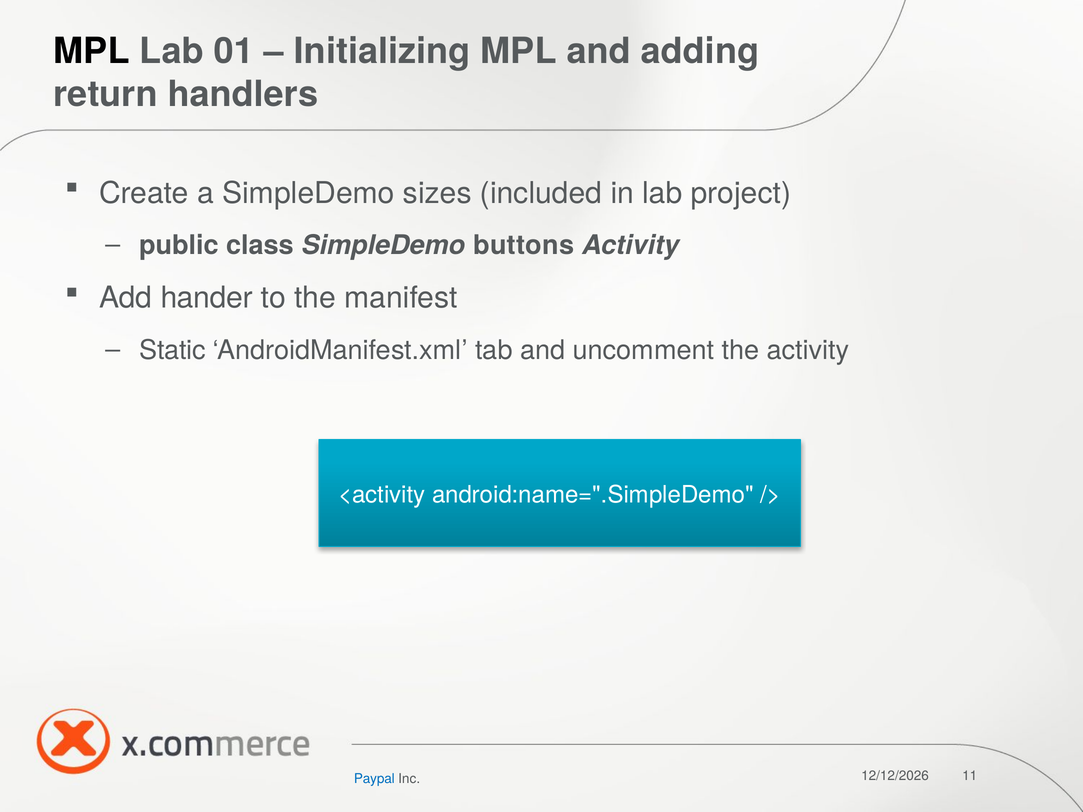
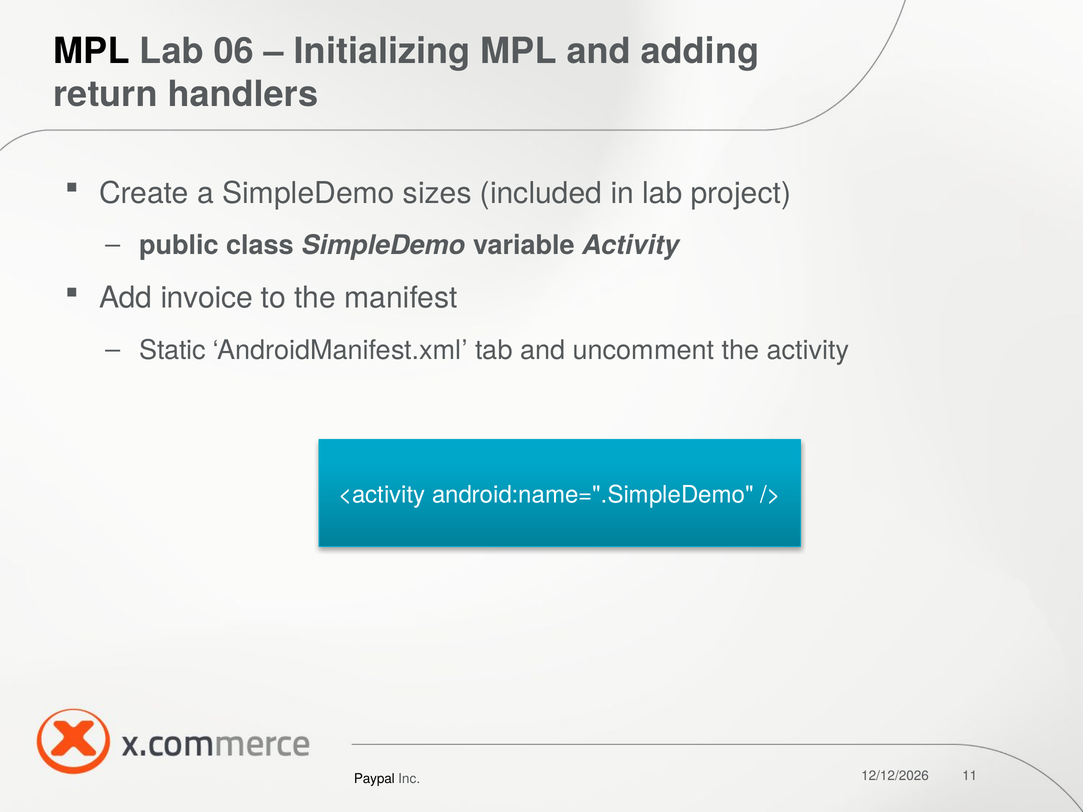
01: 01 -> 06 (234, 51)
buttons: buttons -> variable (524, 246)
hander: hander -> invoice (207, 298)
Paypal colour: blue -> black (374, 779)
